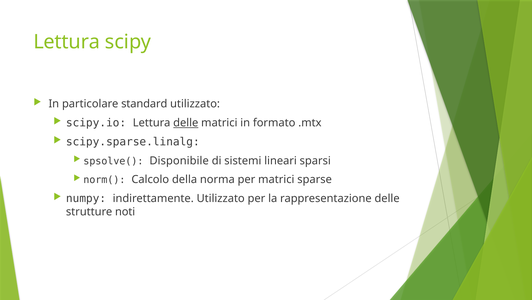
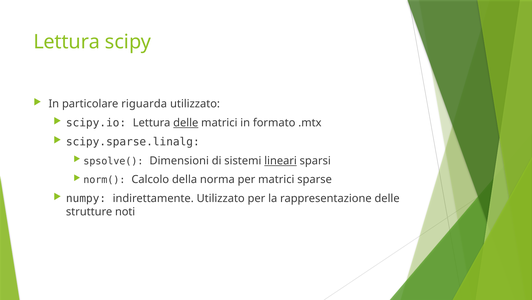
standard: standard -> riguarda (144, 104)
Disponibile: Disponibile -> Dimensioni (179, 160)
lineari underline: none -> present (281, 160)
